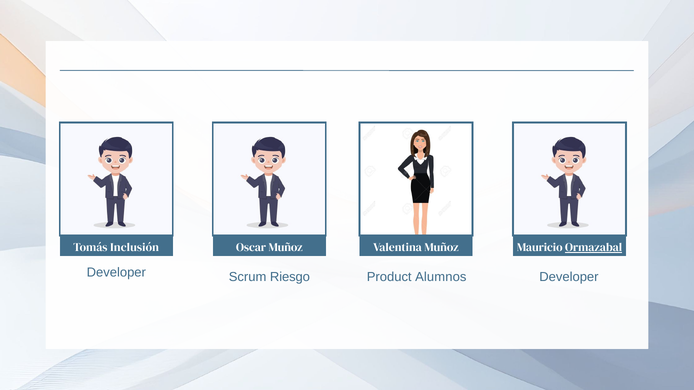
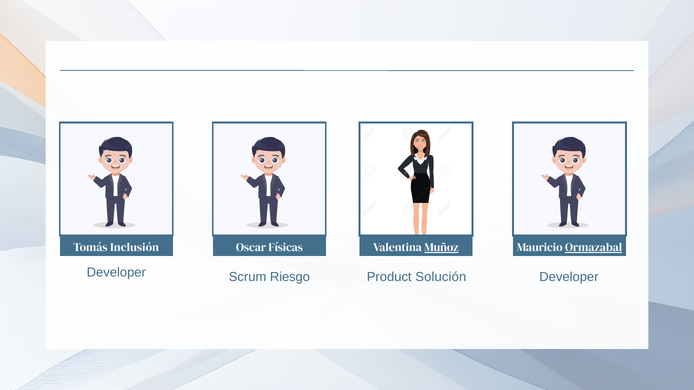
Oscar Muñoz: Muñoz -> Físicas (286, 248)
Muñoz underline: none -> present (442, 248)
Alumnos: Alumnos -> Solución (441, 277)
